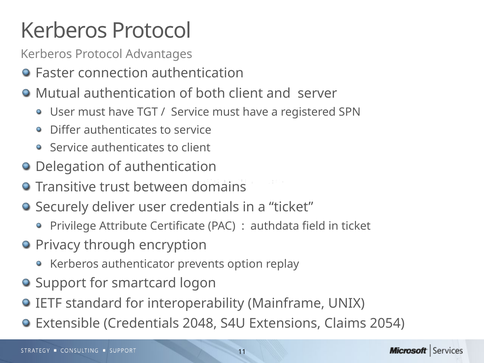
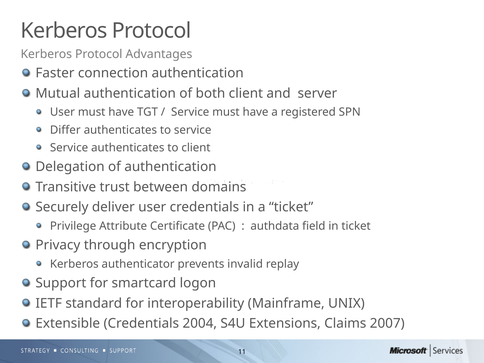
option: option -> invalid (245, 264)
2048: 2048 -> 2004 (200, 323)
2054: 2054 -> 2007 (387, 323)
